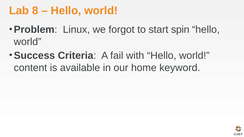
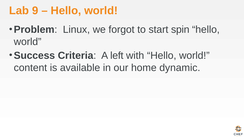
8: 8 -> 9 (35, 11)
fail: fail -> left (117, 56)
keyword: keyword -> dynamic (180, 68)
